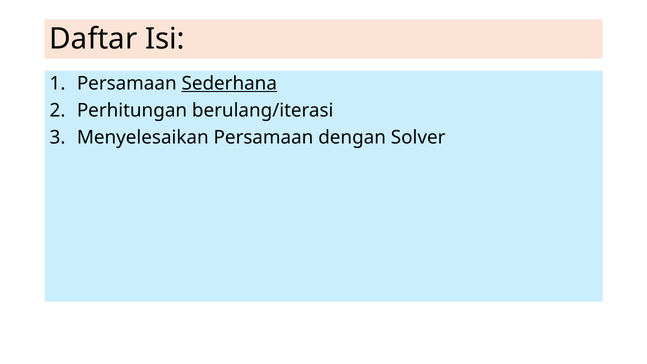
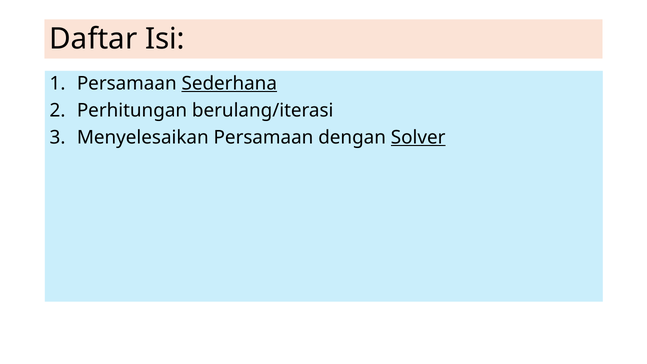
Solver underline: none -> present (418, 138)
